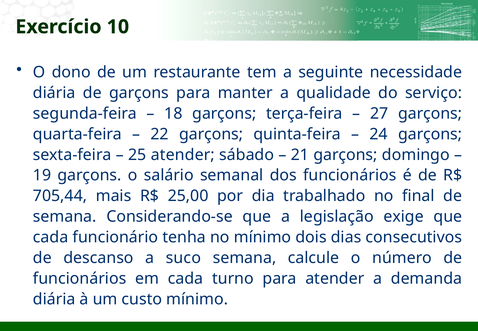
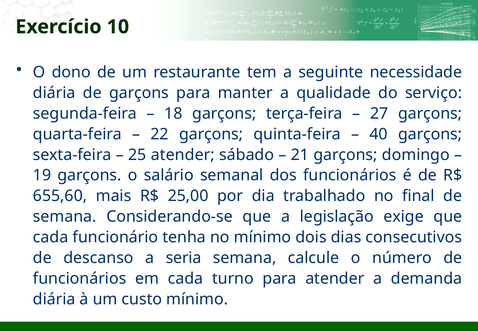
24: 24 -> 40 (379, 134)
705,44: 705,44 -> 655,60 (60, 196)
suco: suco -> seria (184, 258)
